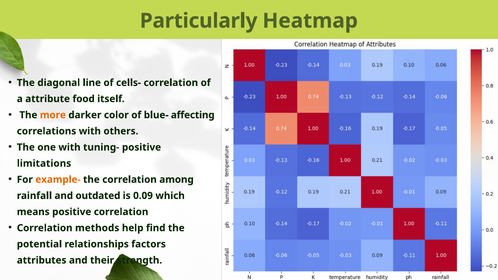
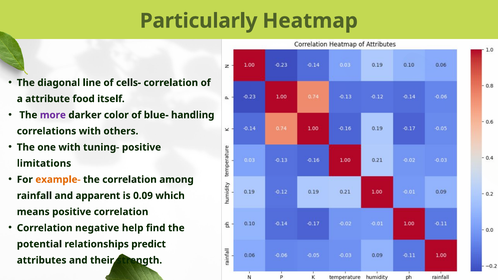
more colour: orange -> purple (53, 115)
affecting: affecting -> handling (193, 115)
outdated: outdated -> apparent (98, 196)
methods: methods -> negative (97, 228)
factors: factors -> predict (149, 244)
